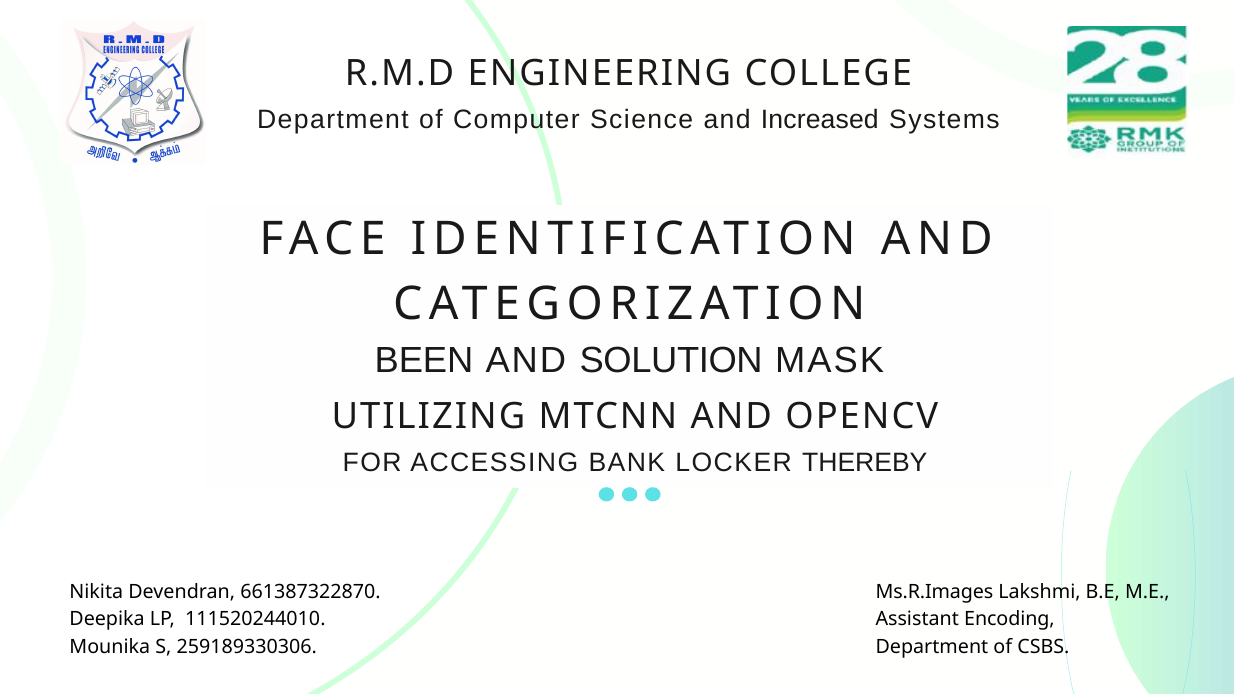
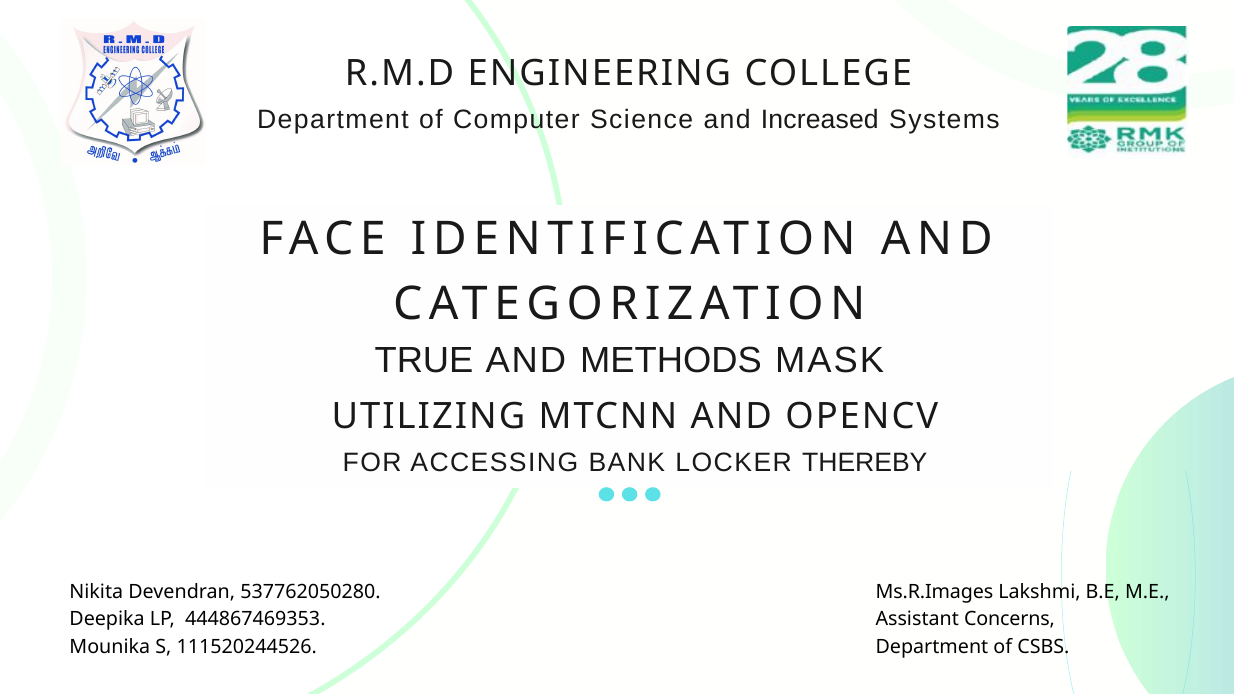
BEEN: BEEN -> TRUE (424, 361)
SOLUTION: SOLUTION -> METHODS (671, 361)
661387322870: 661387322870 -> 537762050280 (311, 592)
111520244010: 111520244010 -> 444867469353 (255, 619)
Encoding: Encoding -> Concerns (1010, 619)
259189330306: 259189330306 -> 111520244526 (247, 647)
